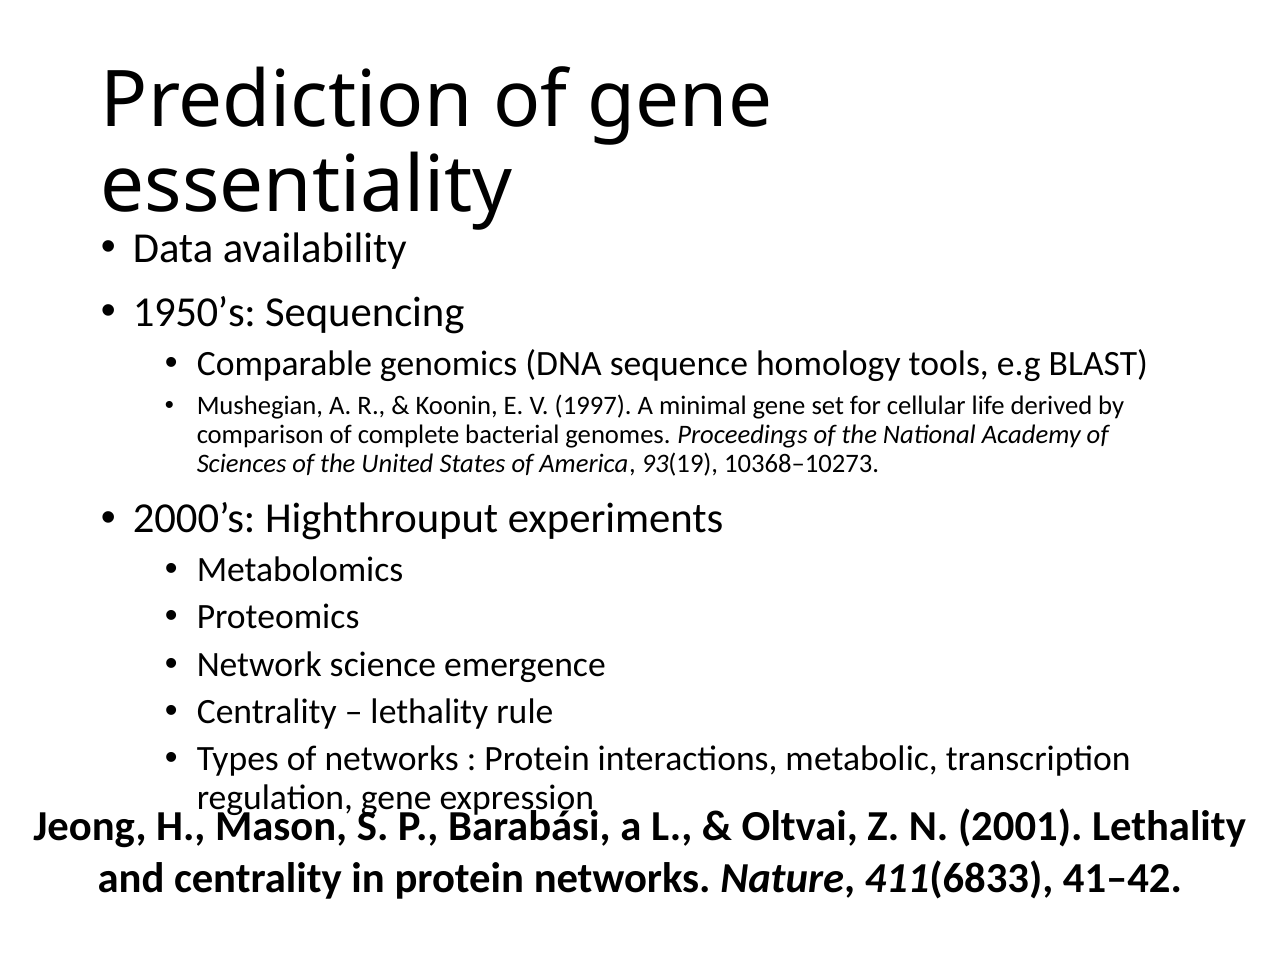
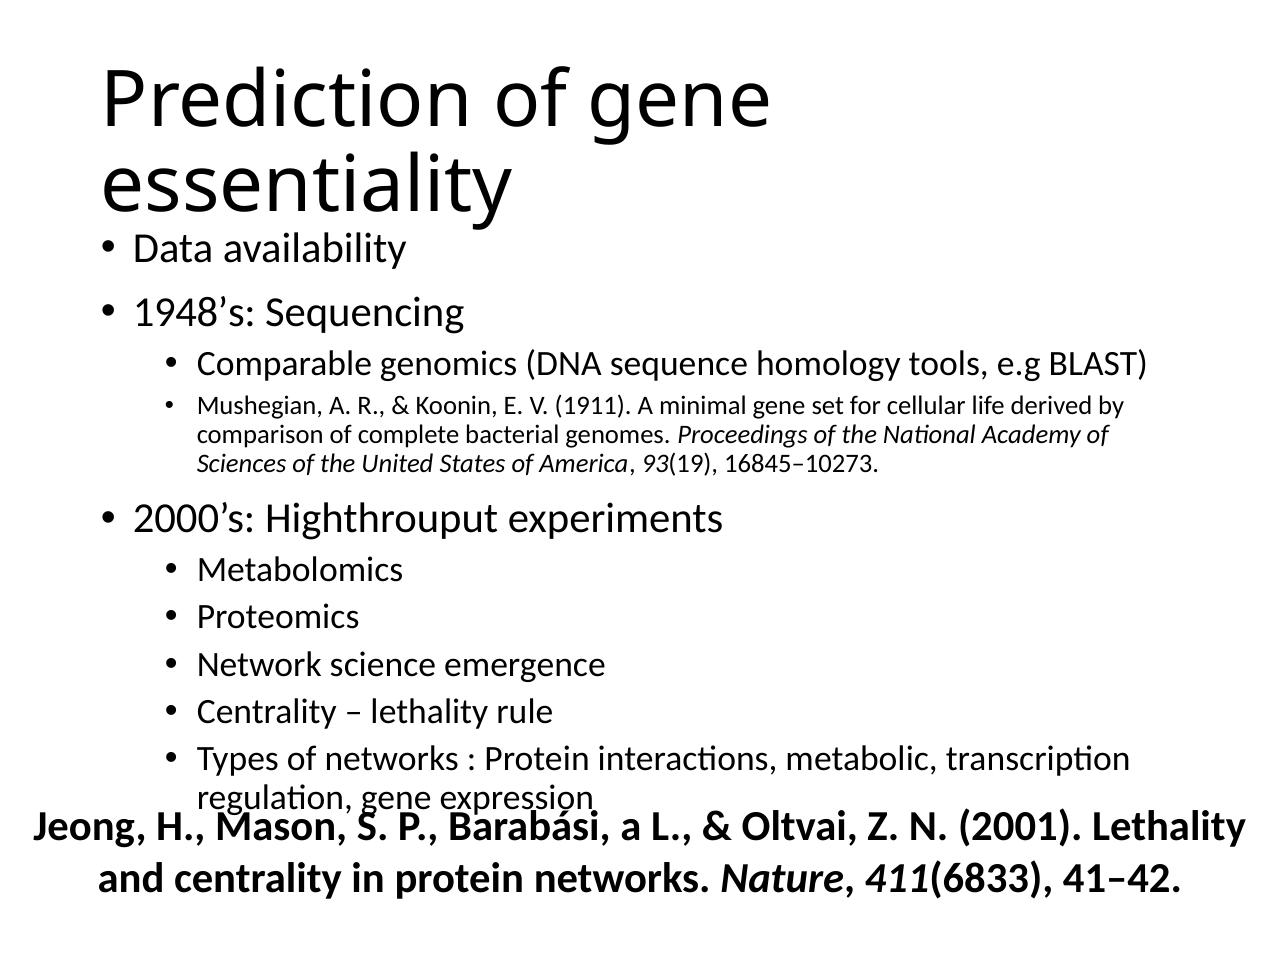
1950’s: 1950’s -> 1948’s (194, 312)
1997: 1997 -> 1911 (593, 406)
10368–10273: 10368–10273 -> 16845–10273 (802, 464)
